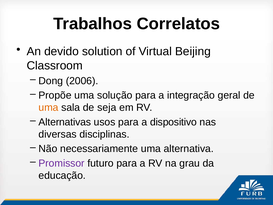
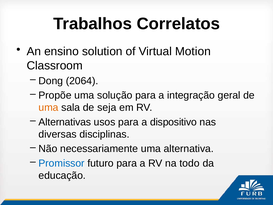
devido: devido -> ensino (62, 51)
Beijing: Beijing -> Motion (193, 51)
2006: 2006 -> 2064 (82, 81)
Promissor colour: purple -> blue (62, 163)
grau: grau -> todo (190, 163)
